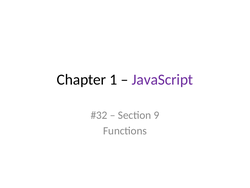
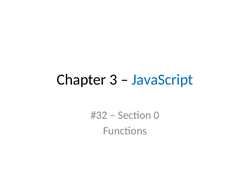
1: 1 -> 3 (113, 79)
JavaScript colour: purple -> blue (162, 79)
9: 9 -> 0 (156, 115)
